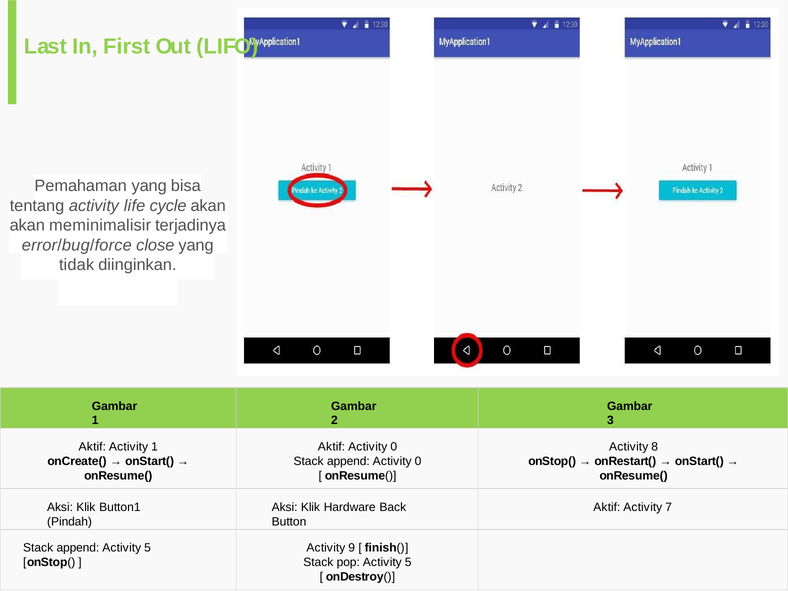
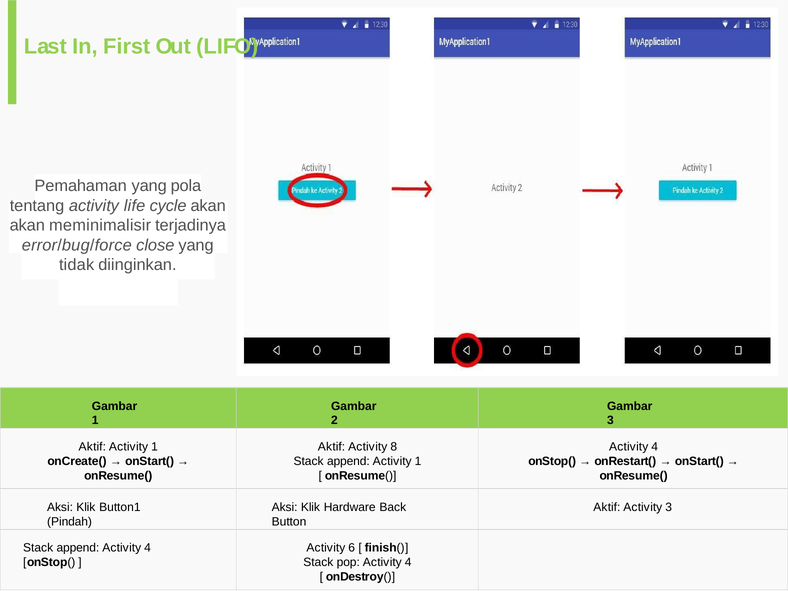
bisa: bisa -> pola (186, 186)
Aktif Activity 0: 0 -> 8 (394, 447)
8: 8 -> 4 (655, 447)
append Activity 0: 0 -> 1 (418, 461)
Activity 7: 7 -> 3 (669, 507)
append Activity 5: 5 -> 4 (148, 548)
9: 9 -> 6 (352, 548)
pop Activity 5: 5 -> 4 (408, 562)
